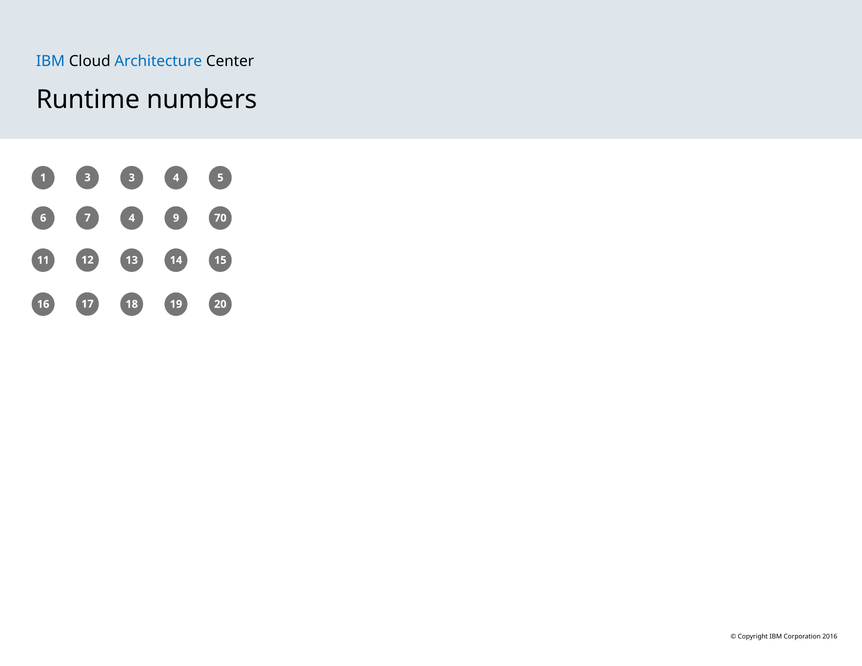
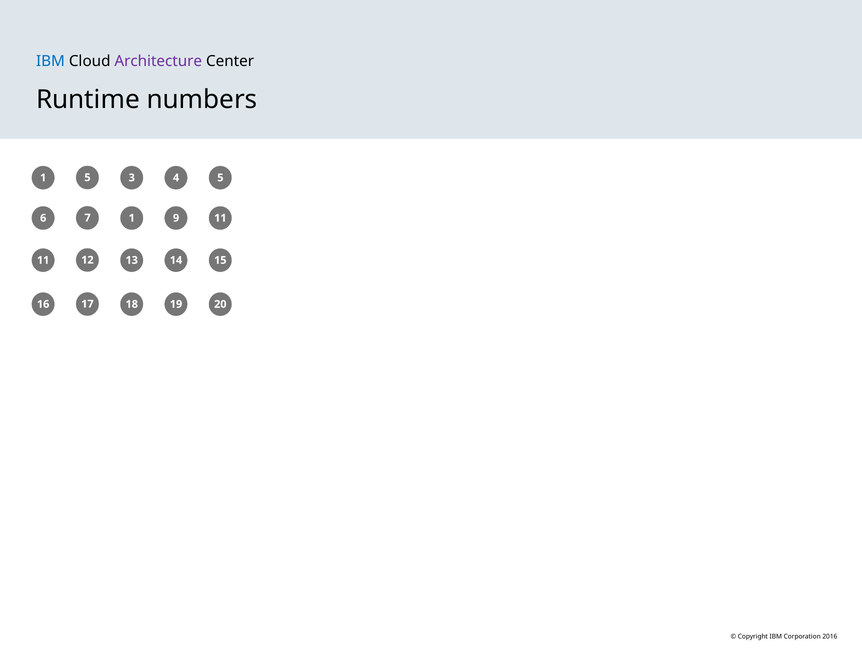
Architecture colour: blue -> purple (158, 61)
1 3: 3 -> 5 (87, 178)
7 4: 4 -> 1 (132, 218)
9 70: 70 -> 11 (220, 218)
